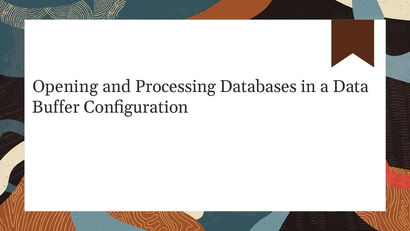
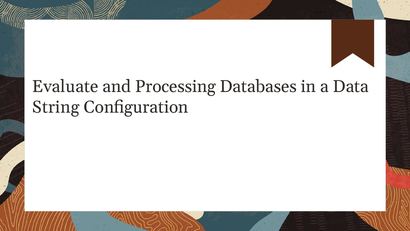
Opening: Opening -> Evaluate (65, 86)
Buffer: Buffer -> String (56, 107)
